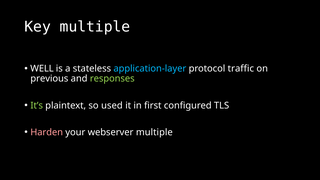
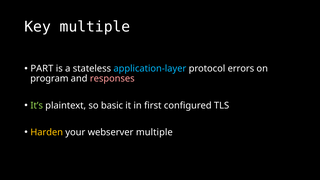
WELL: WELL -> PART (42, 69)
traffic: traffic -> errors (241, 69)
previous: previous -> program (49, 79)
responses colour: light green -> pink (112, 79)
used: used -> basic (112, 105)
Harden colour: pink -> yellow (47, 132)
